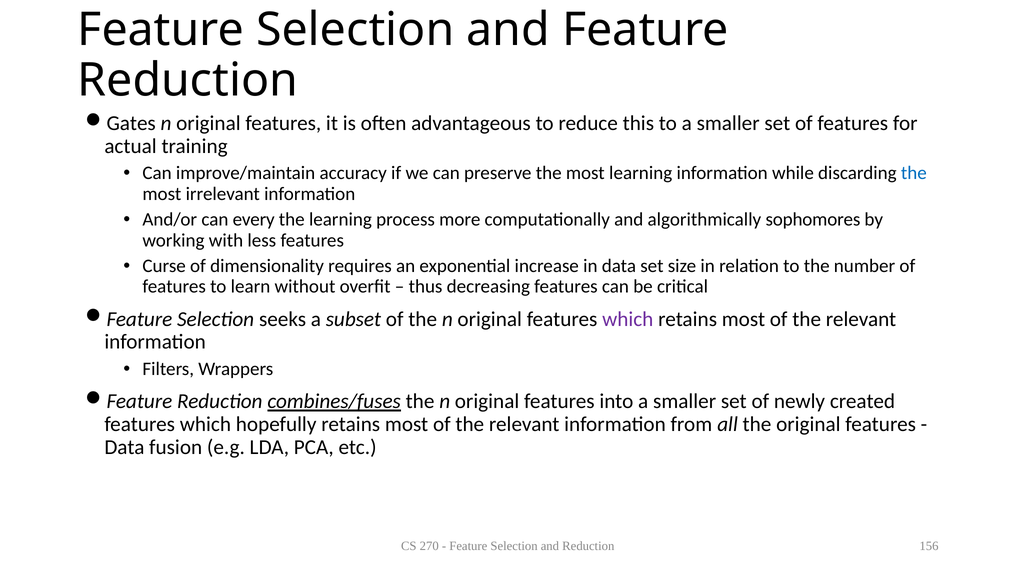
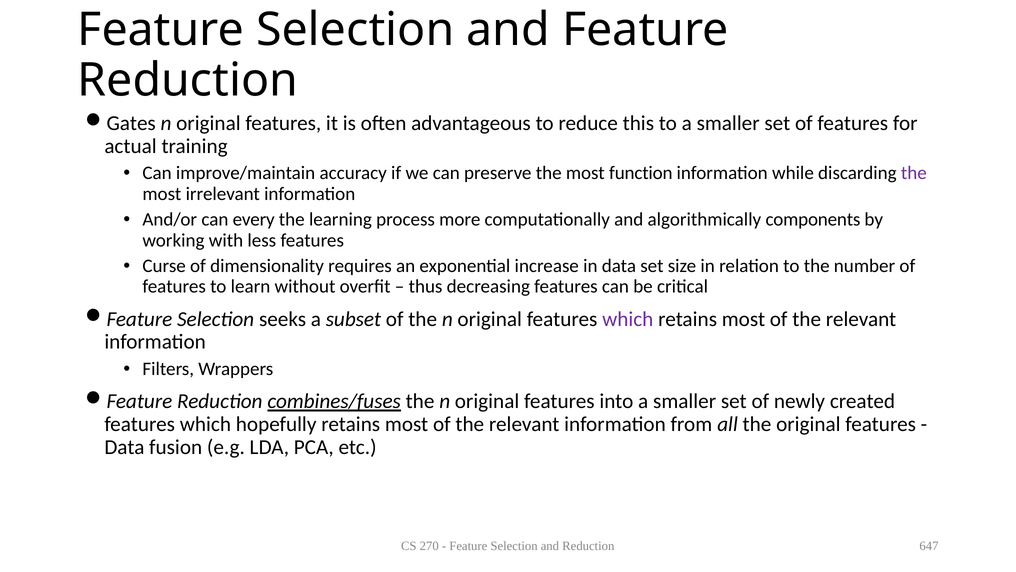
most learning: learning -> function (641, 173)
the colour: blue -> purple (914, 173)
sophomores: sophomores -> components (813, 219)
156: 156 -> 647 (929, 546)
